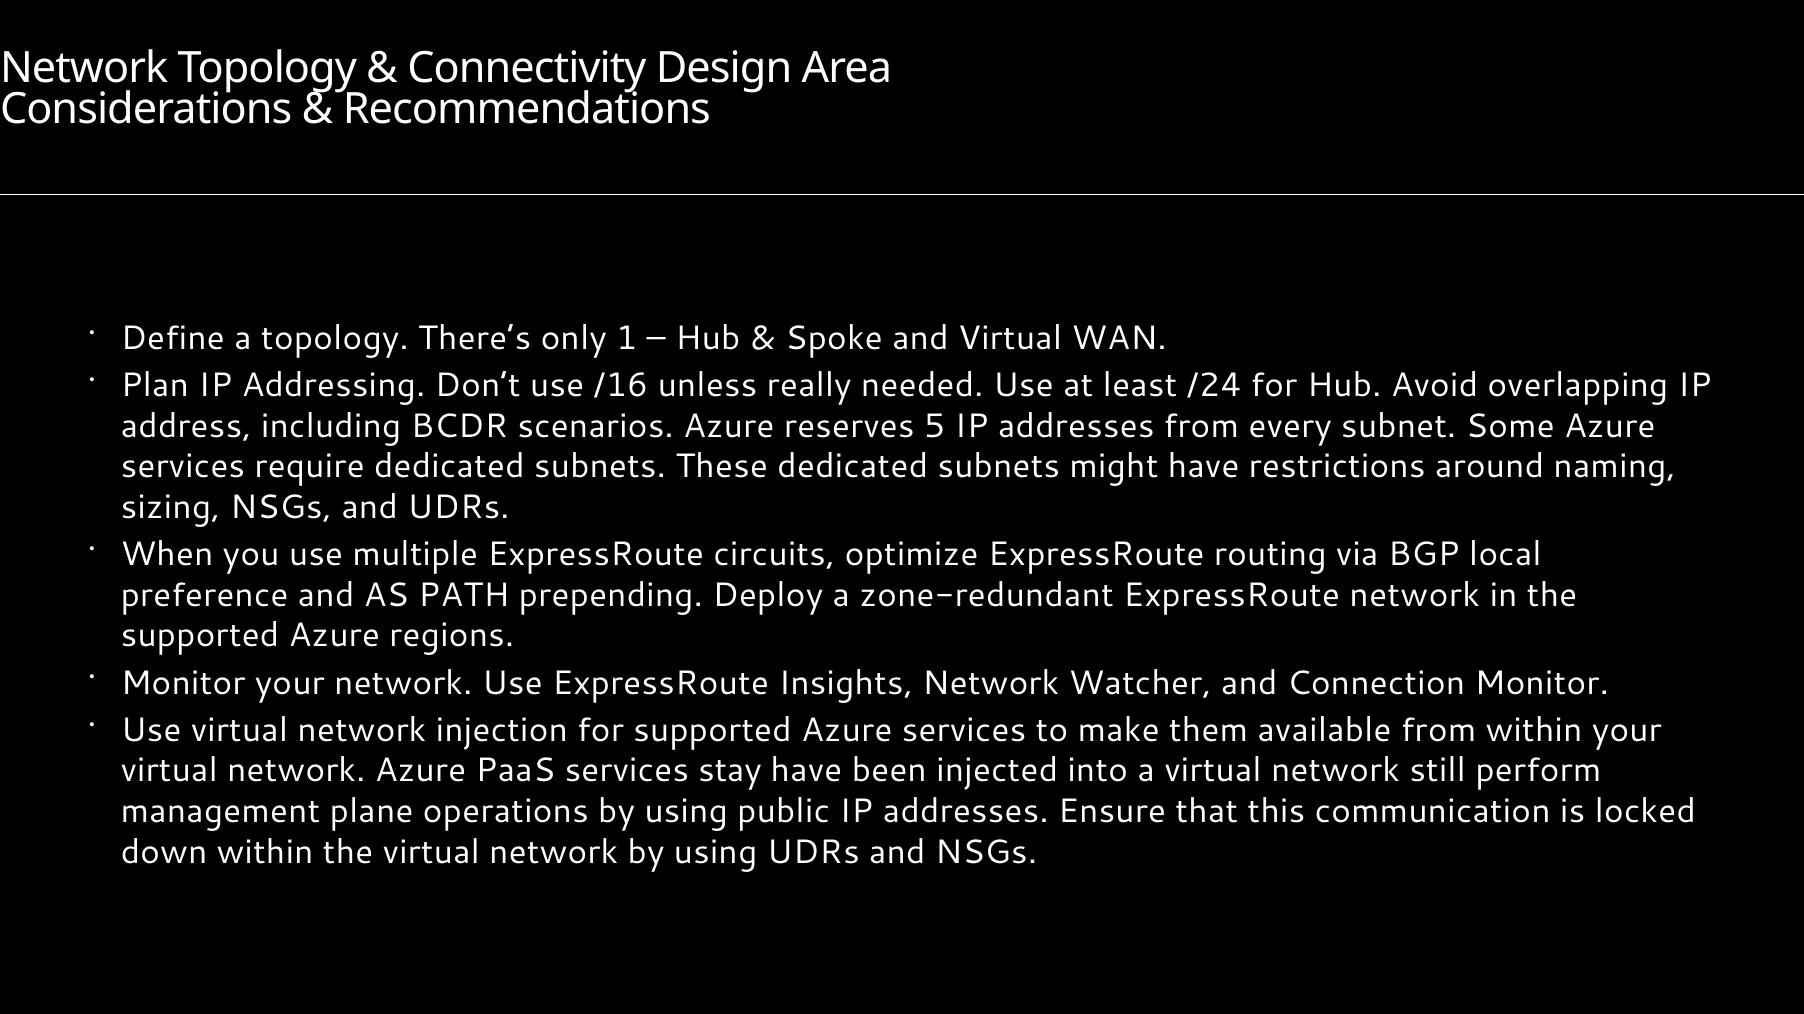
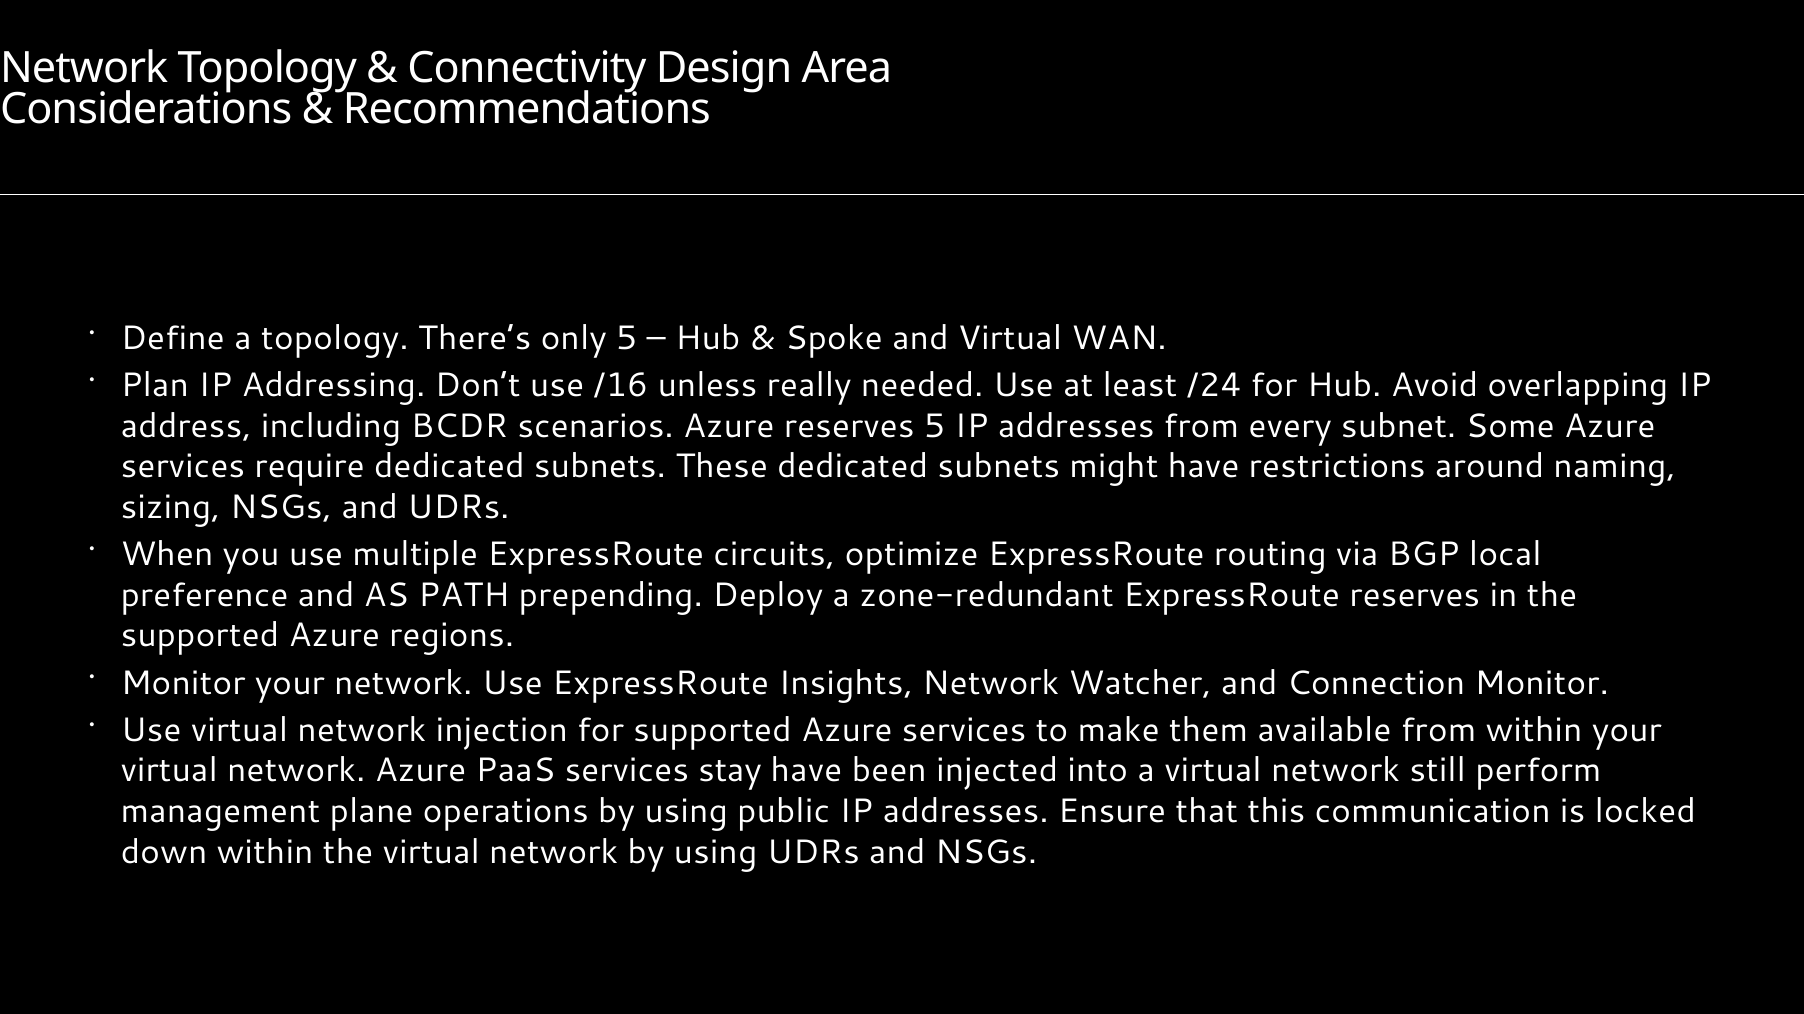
only 1: 1 -> 5 (627, 338)
ExpressRoute network: network -> reserves (1415, 595)
